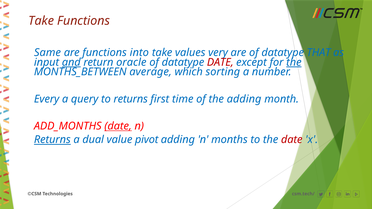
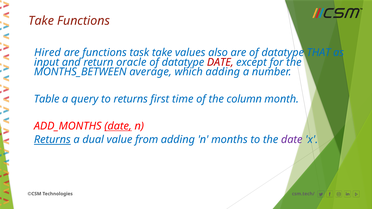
Same: Same -> Hired (47, 53)
into: into -> task (139, 53)
very: very -> also (218, 53)
and underline: present -> none (71, 62)
the underline: present -> none (294, 62)
which sorting: sorting -> adding (223, 72)
Every: Every -> Table (47, 99)
the adding: adding -> column (244, 99)
pivot: pivot -> from (147, 140)
date colour: red -> purple (292, 140)
